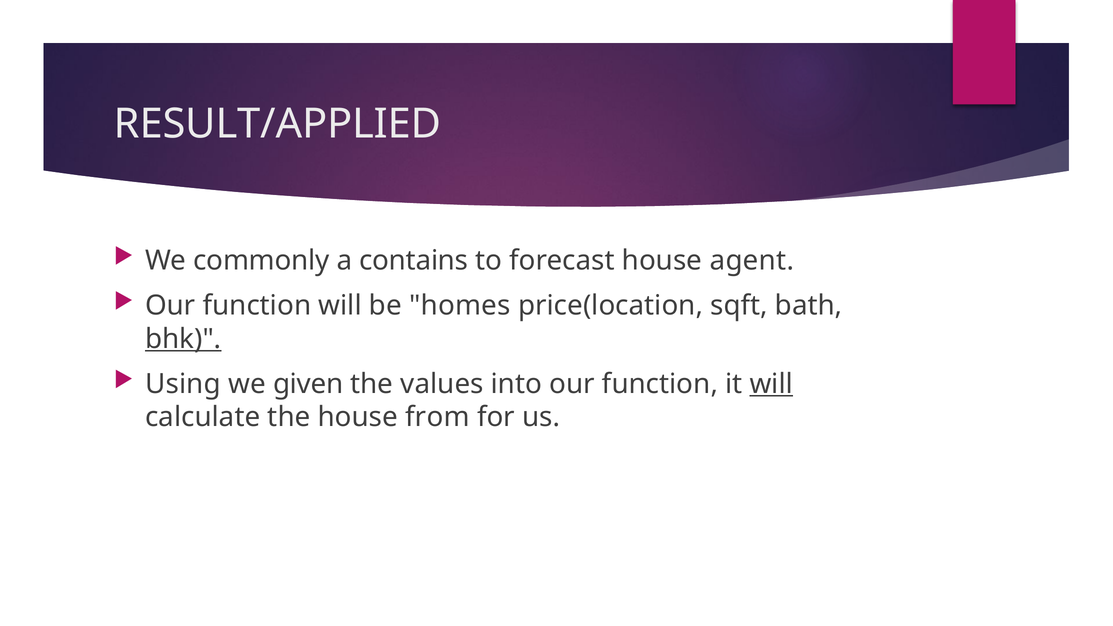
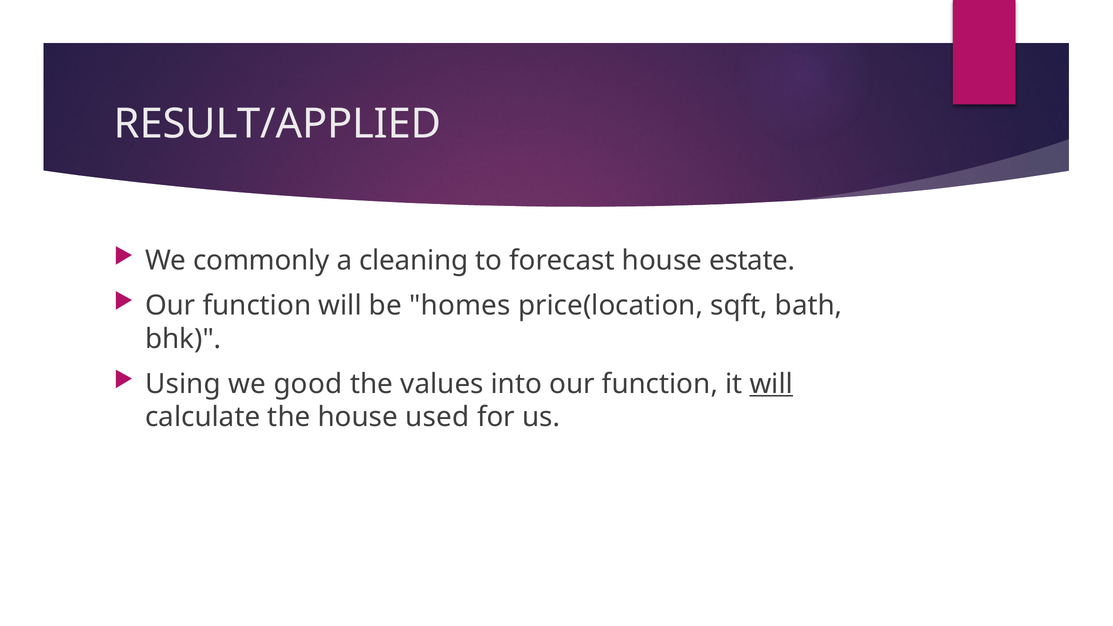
contains: contains -> cleaning (414, 260)
agent: agent -> estate (752, 260)
bhk underline: present -> none (183, 339)
given: given -> good (308, 384)
from: from -> used (437, 417)
